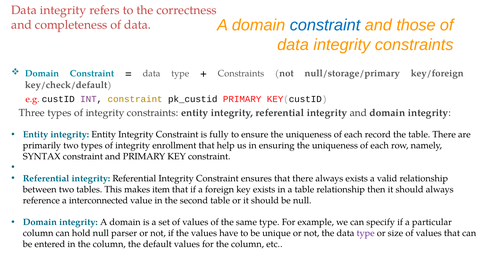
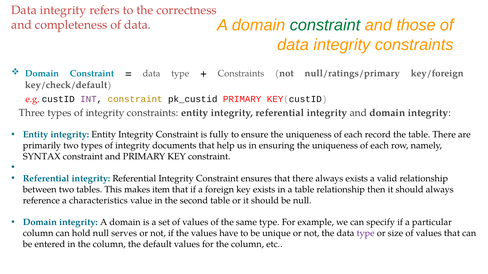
constraint colour: blue -> green (325, 25)
null/storage/primary: null/storage/primary -> null/ratings/primary (352, 73)
enrollment: enrollment -> documents (174, 146)
interconnected: interconnected -> characteristics (98, 201)
parser: parser -> serves (124, 234)
